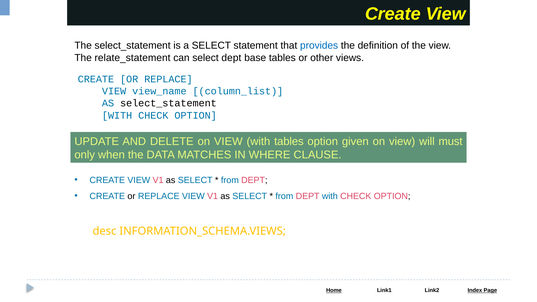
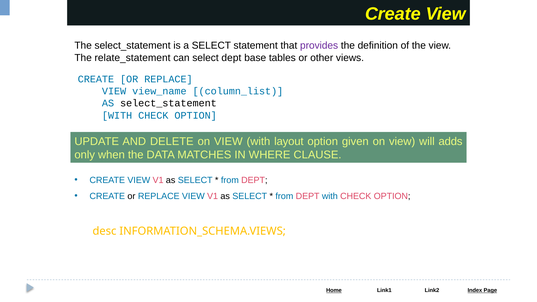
provides colour: blue -> purple (319, 46)
with tables: tables -> layout (289, 141)
must: must -> adds (450, 141)
